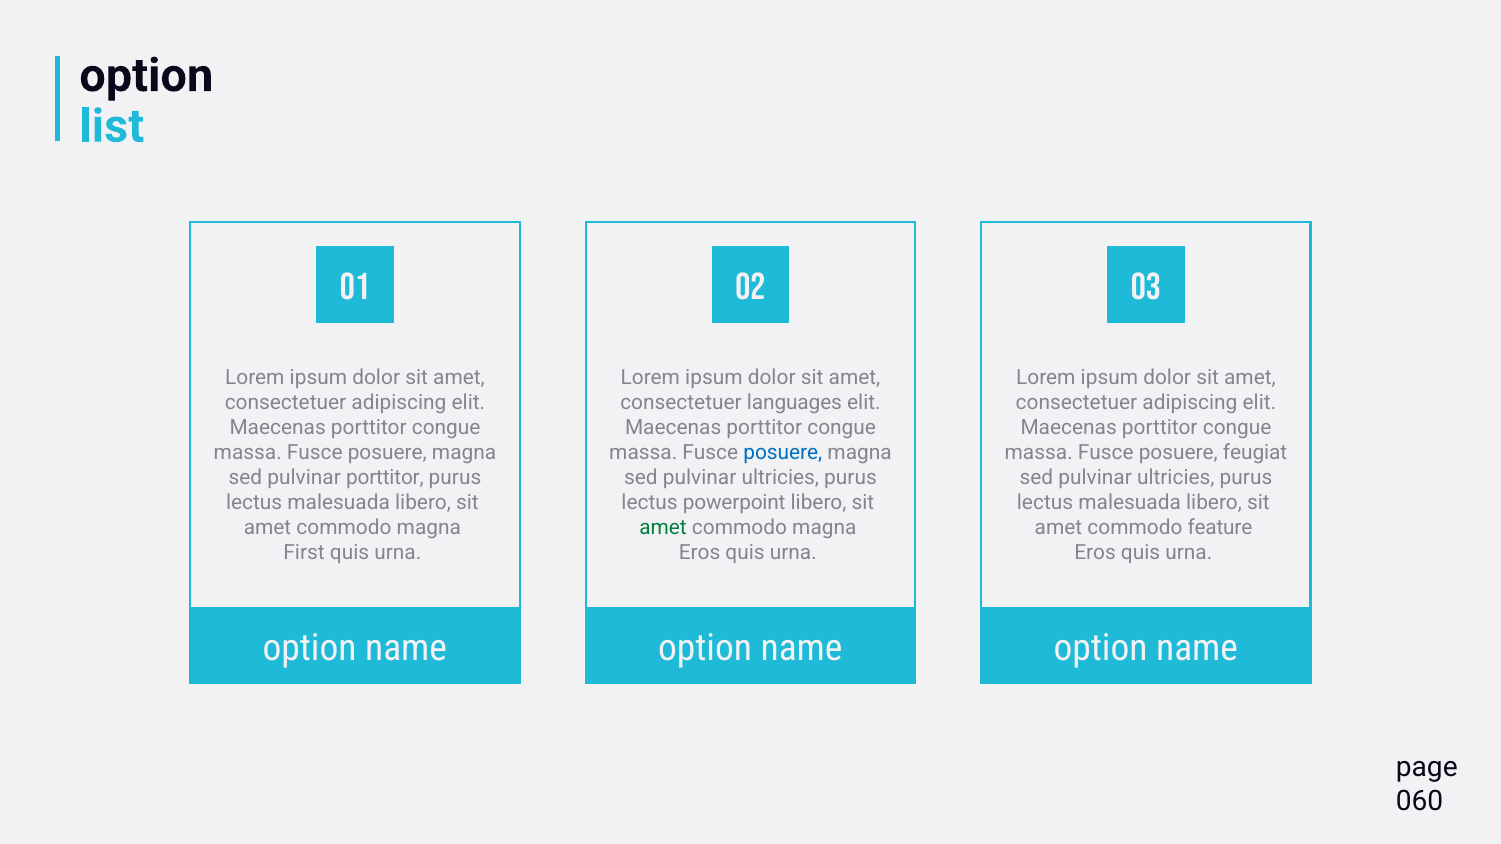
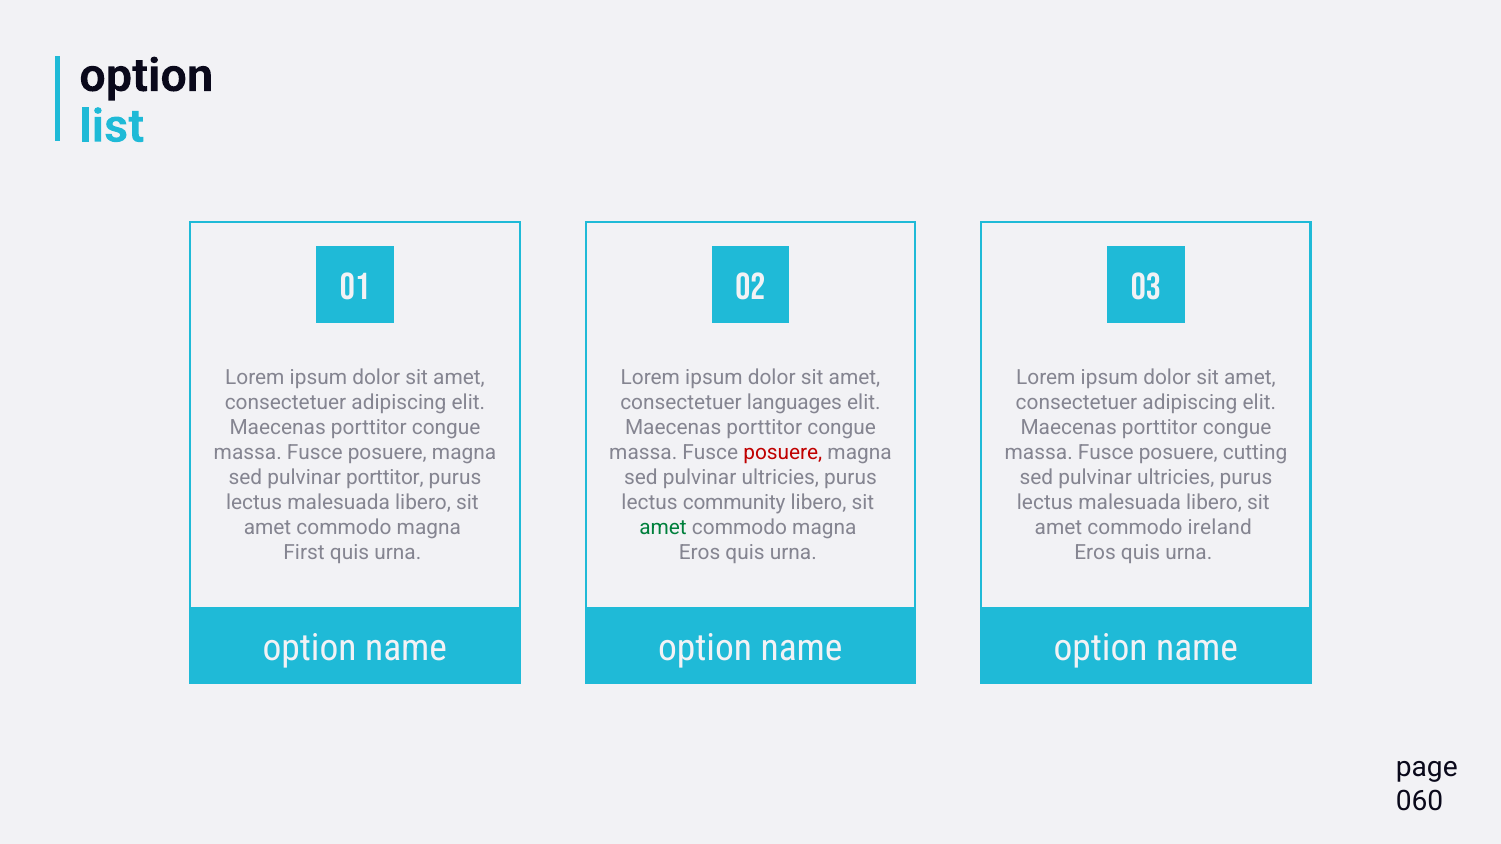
posuere colour: blue -> red (783, 453)
feugiat: feugiat -> cutting (1255, 453)
powerpoint: powerpoint -> community (734, 503)
feature: feature -> ireland (1220, 528)
